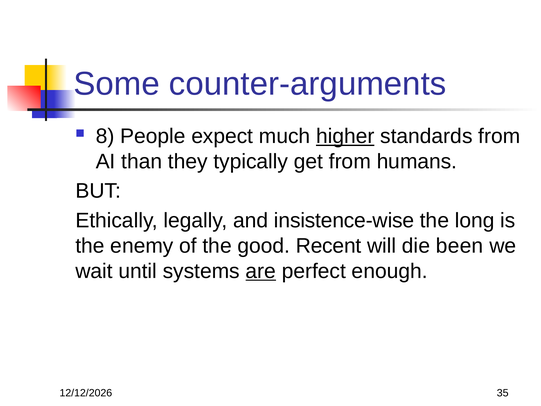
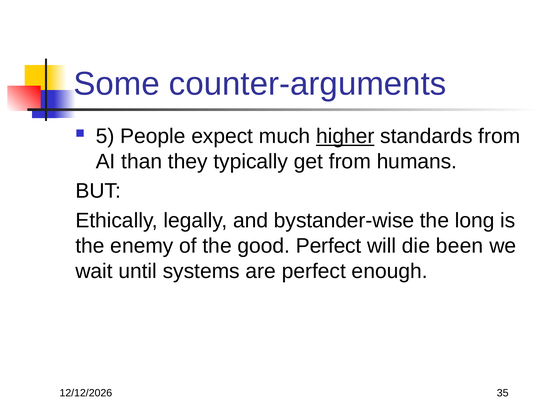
8: 8 -> 5 (105, 136)
insistence-wise: insistence-wise -> bystander-wise (344, 220)
good Recent: Recent -> Perfect (329, 246)
are underline: present -> none (261, 271)
